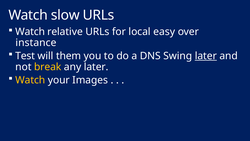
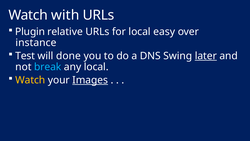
slow: slow -> with (65, 15)
Watch: Watch -> Plugin (30, 32)
them: them -> done (68, 56)
break colour: yellow -> light blue (48, 67)
any later: later -> local (96, 67)
Images underline: none -> present (90, 80)
